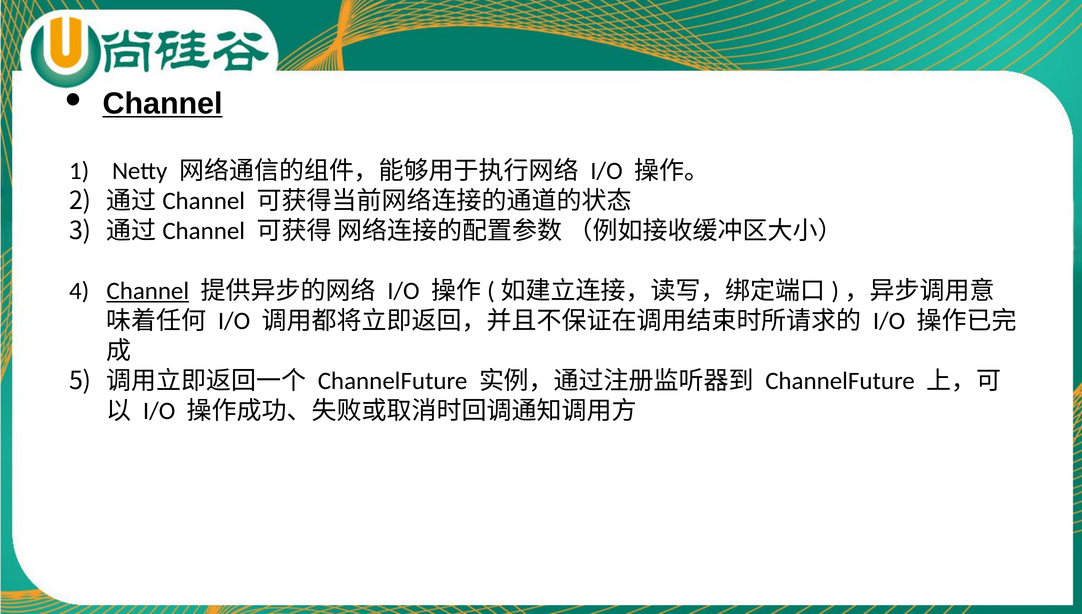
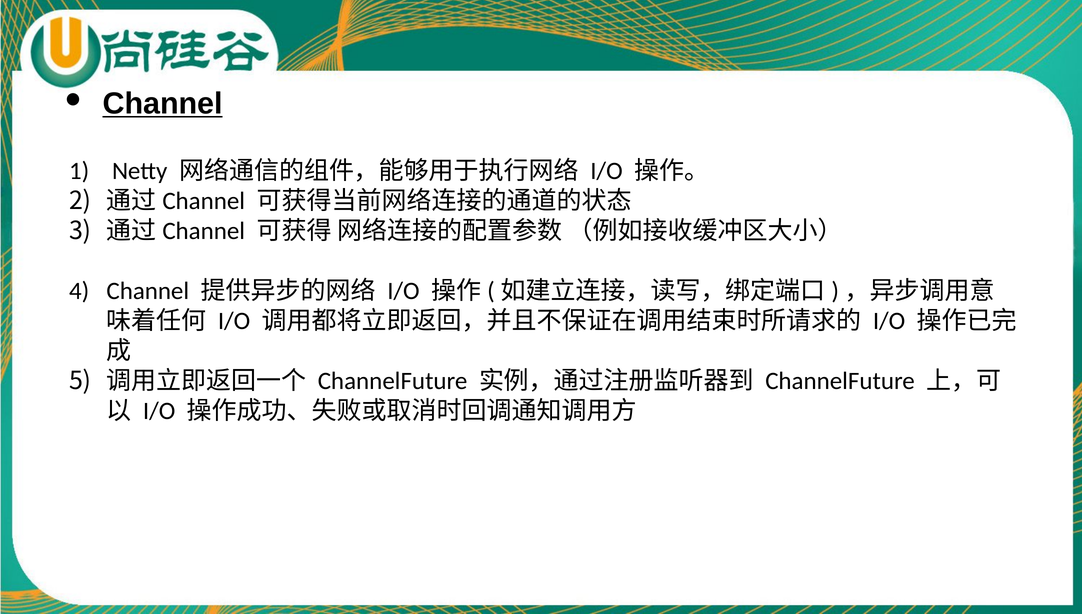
Channel underline: present -> none (148, 291)
